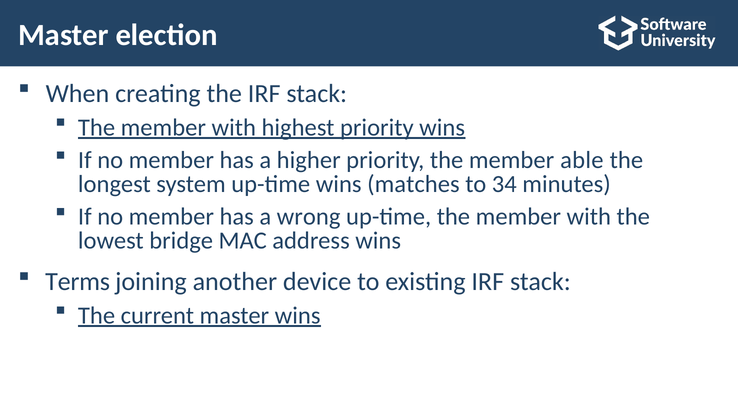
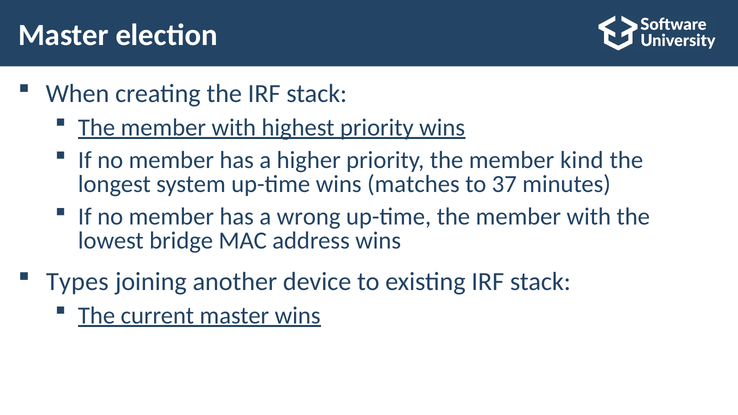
able: able -> kind (582, 160)
34: 34 -> 37 (504, 184)
Terms: Terms -> Types (77, 282)
